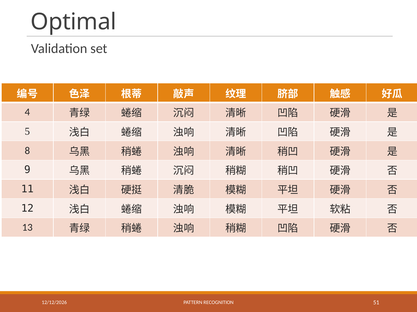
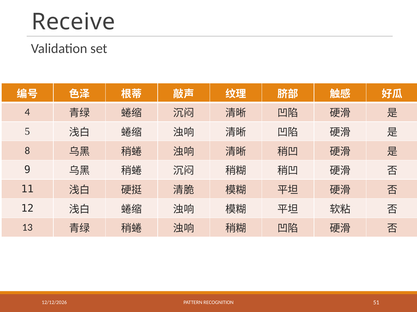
Optimal: Optimal -> Receive (73, 22)
